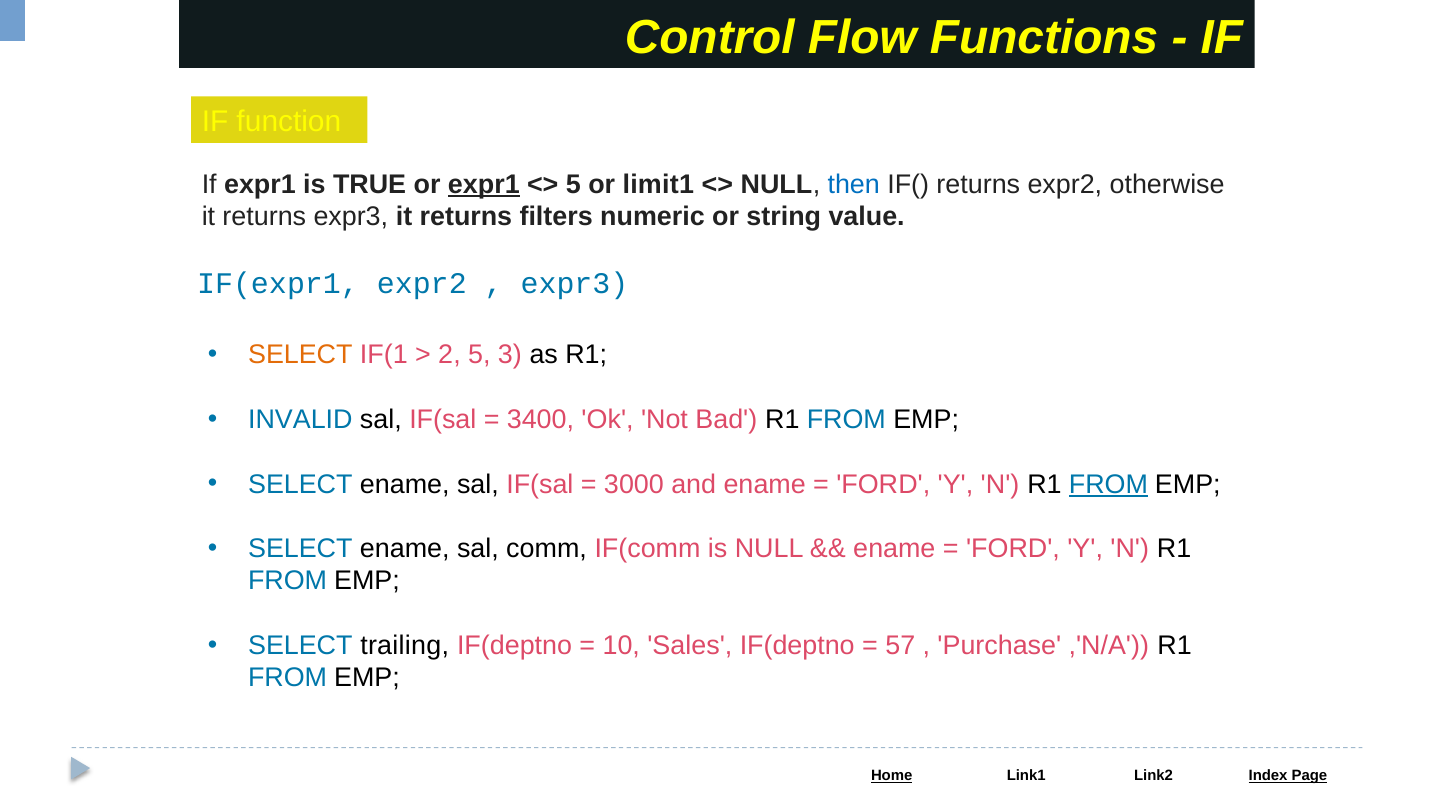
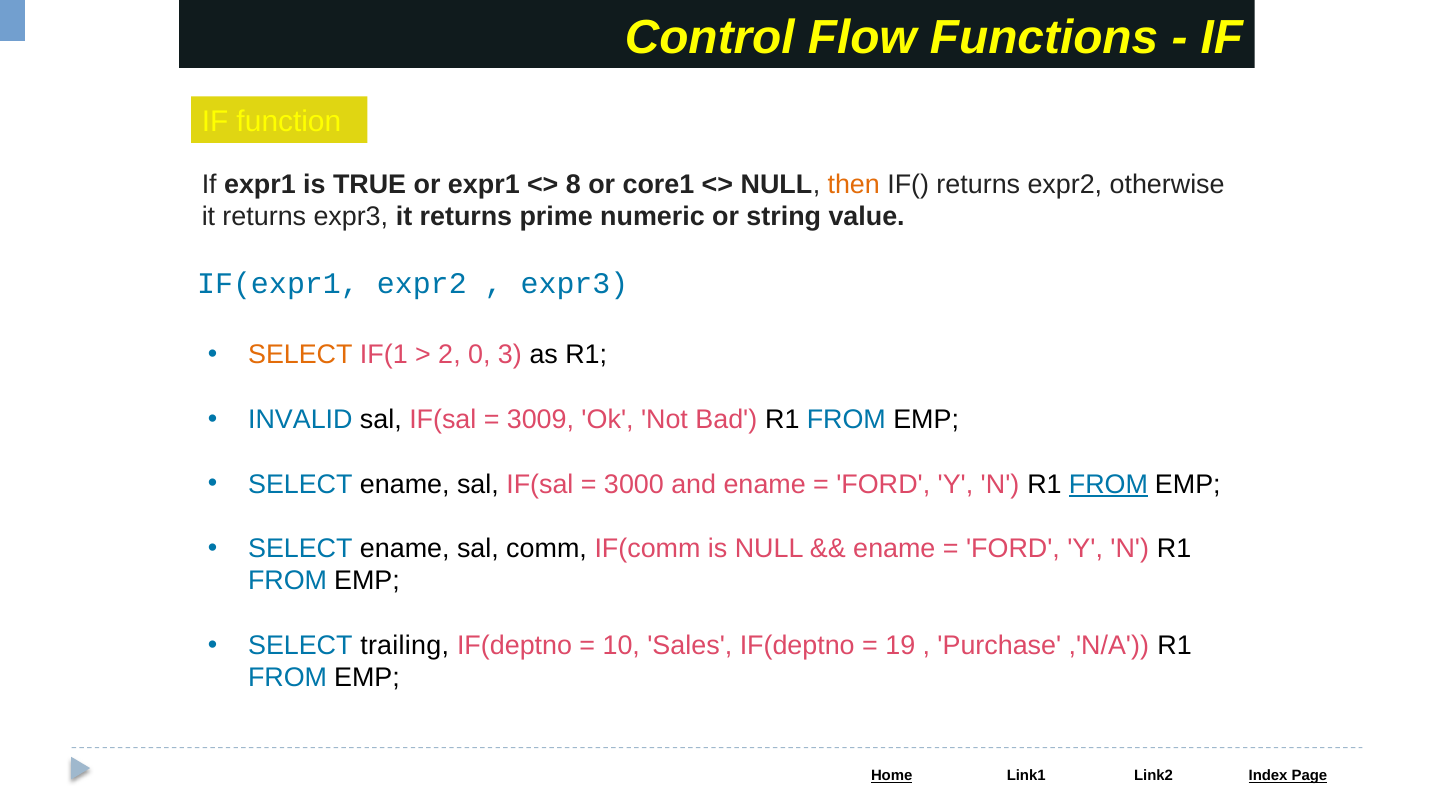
expr1 underline: present -> none (484, 185)
5: 5 -> 8 (573, 185)
limit1: limit1 -> core1 (658, 185)
then colour: blue -> orange (854, 185)
filters: filters -> prime (556, 217)
2 5: 5 -> 0 (479, 355)
3400: 3400 -> 3009 (540, 419)
57: 57 -> 19 (900, 645)
